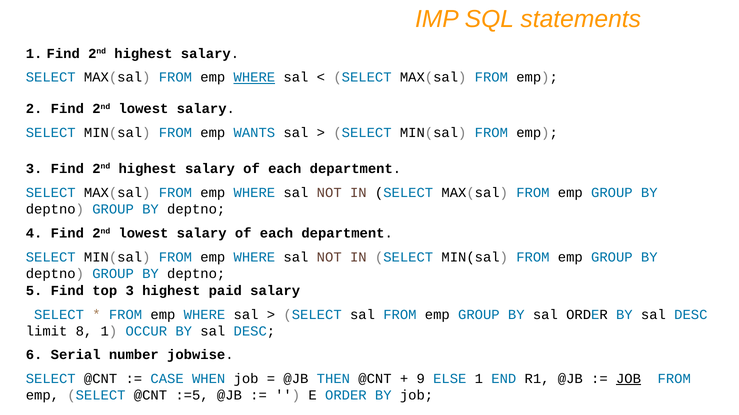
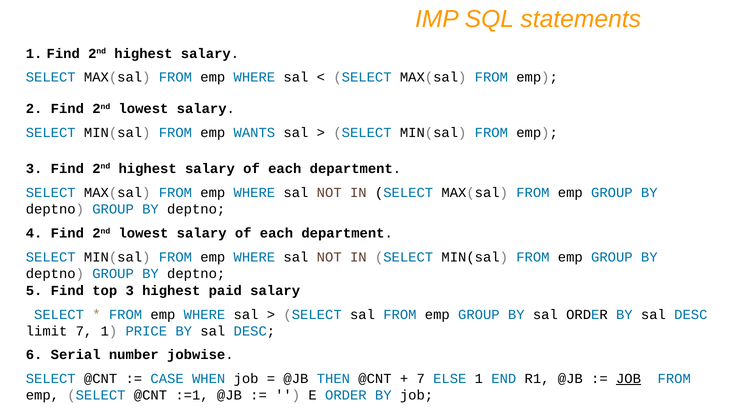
WHERE underline: present -> none (254, 78)
limit 8: 8 -> 7 (84, 332)
OCCUR: OCCUR -> PRICE (146, 332)
9: 9 -> 7 (421, 379)
:=5: :=5 -> :=1 (192, 396)
